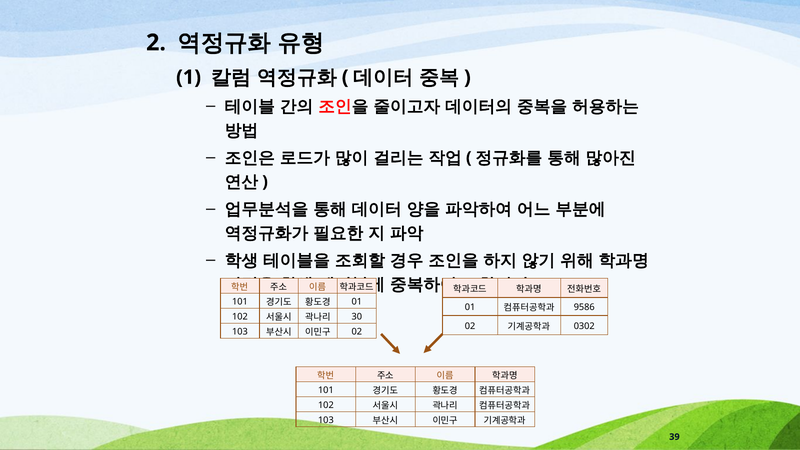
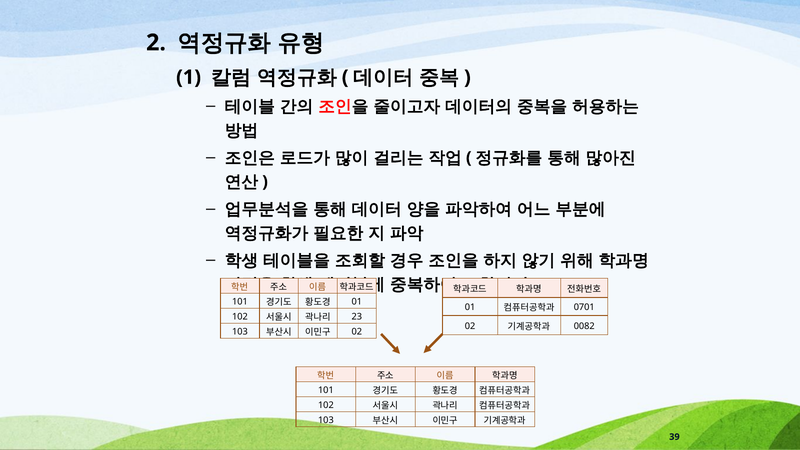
9586: 9586 -> 0701 (584, 307)
30: 30 -> 23 (357, 317)
0302: 0302 -> 0082 (584, 326)
